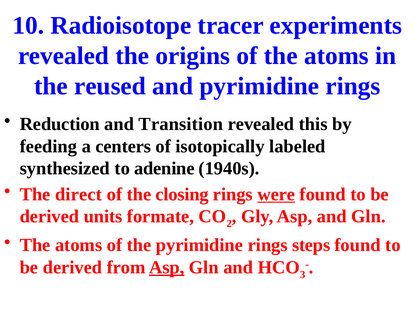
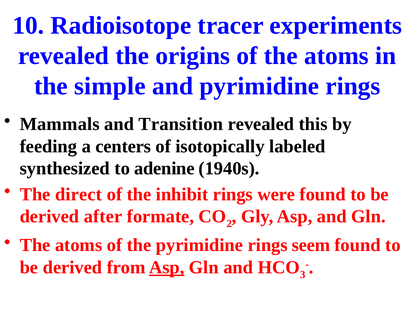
reused: reused -> simple (110, 86)
Reduction: Reduction -> Mammals (60, 124)
closing: closing -> inhibit (182, 194)
were underline: present -> none (276, 194)
units: units -> after (103, 217)
steps: steps -> seem (311, 245)
